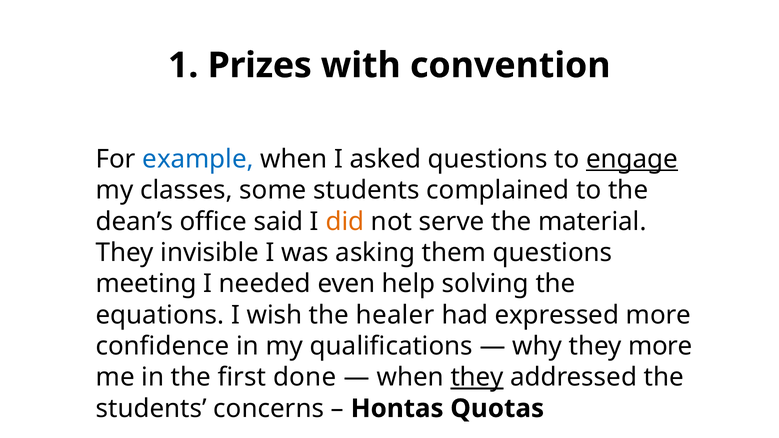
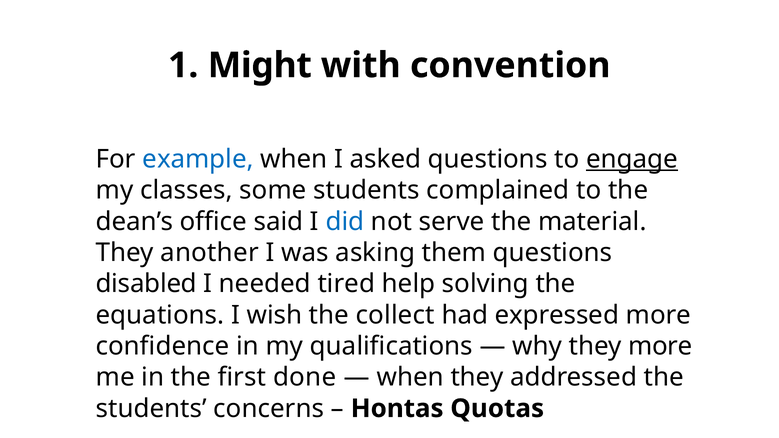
Prizes: Prizes -> Might (260, 65)
did colour: orange -> blue (345, 222)
invisible: invisible -> another (210, 253)
meeting: meeting -> disabled (146, 284)
even: even -> tired (346, 284)
healer: healer -> collect (395, 315)
they underline: present -> none (477, 377)
